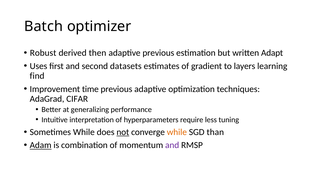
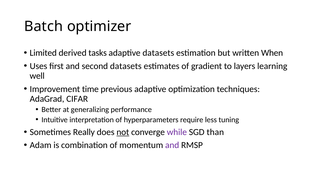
Robust: Robust -> Limited (43, 53)
then: then -> tasks (98, 53)
adaptive previous: previous -> datasets (158, 53)
Adapt: Adapt -> When (272, 53)
find: find -> well (37, 76)
Sometimes While: While -> Really (84, 132)
while colour: orange -> purple (177, 132)
Adam underline: present -> none (41, 145)
